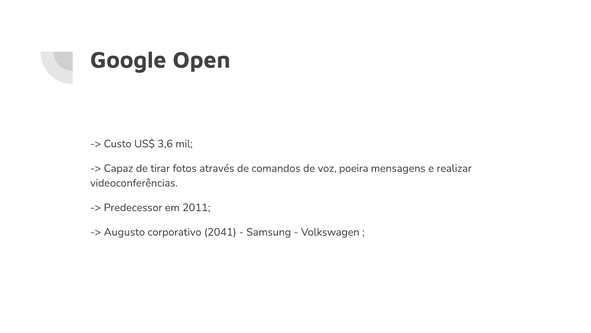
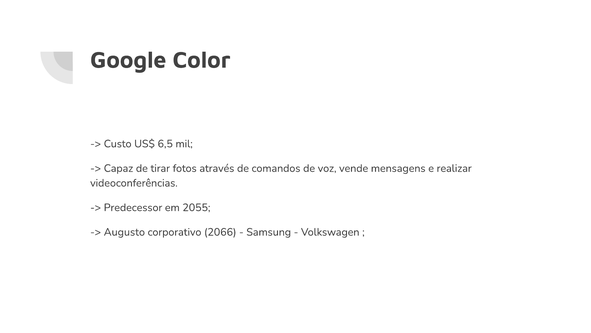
Open: Open -> Color (202, 60)
3,6: 3,6 -> 6,5 (165, 144)
poeira: poeira -> vende (354, 168)
2011: 2011 -> 2055 (196, 207)
2041: 2041 -> 2066 (220, 232)
